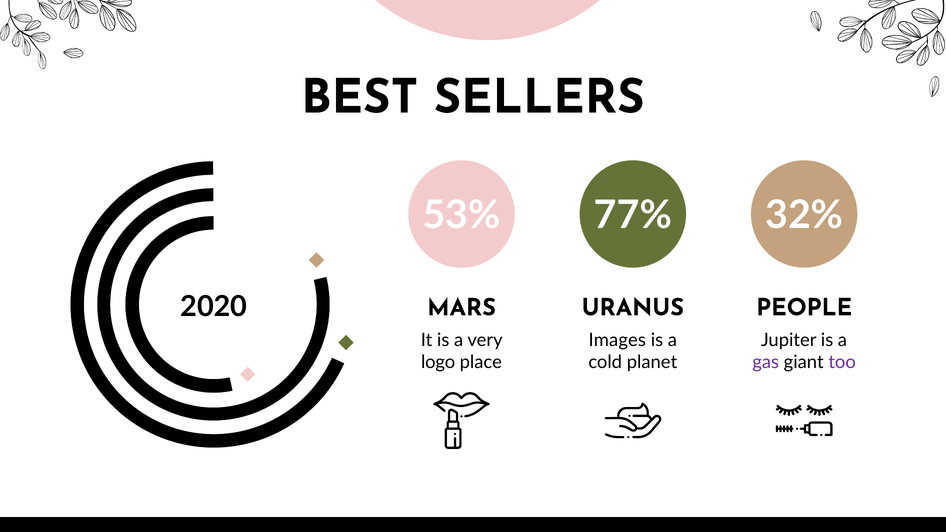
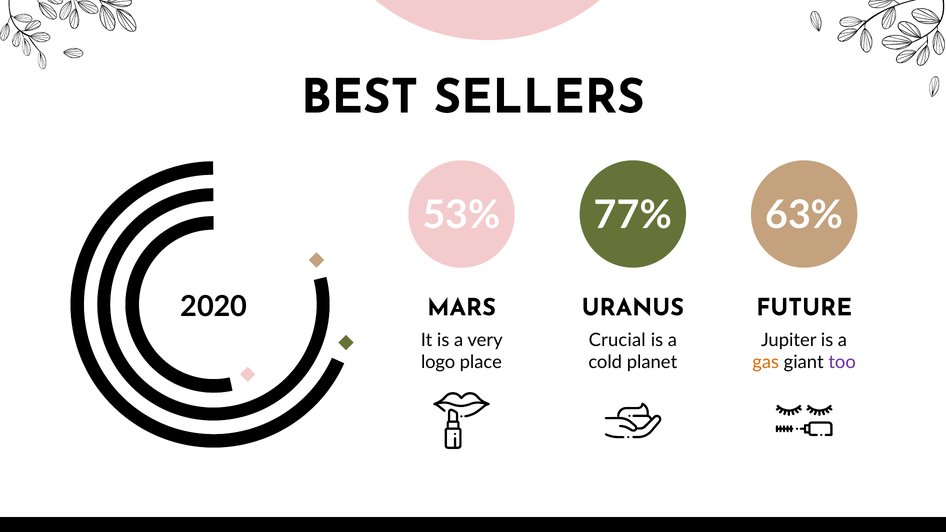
32%: 32% -> 63% (804, 215)
PEOPLE: PEOPLE -> FUTURE (804, 308)
Images: Images -> Crucial (617, 340)
gas colour: purple -> orange (766, 362)
